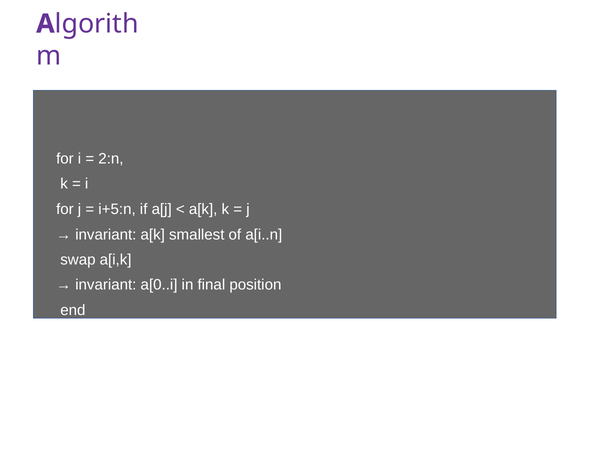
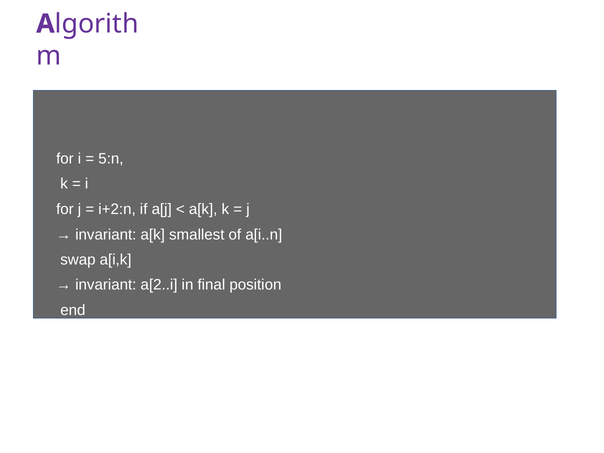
2:n: 2:n -> 5:n (111, 159)
i+5:n: i+5:n -> i+2:n (117, 209)
a[0..i: a[0..i -> a[2..i (159, 285)
